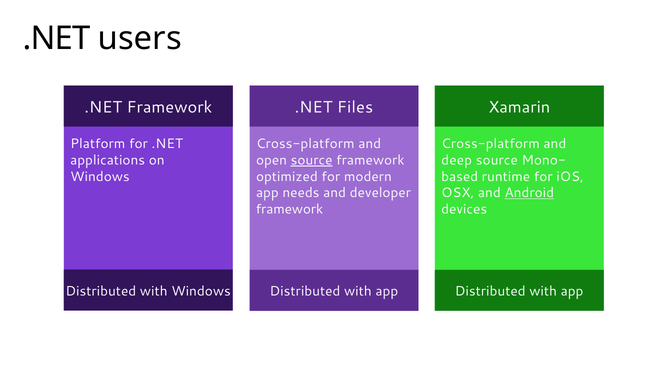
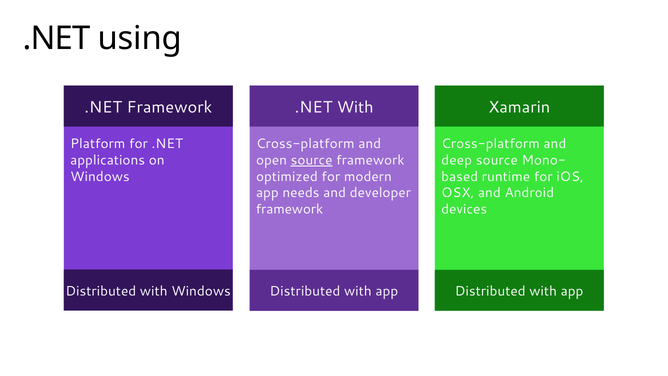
users: users -> using (140, 38)
.NET Files: Files -> With (355, 107)
Android underline: present -> none (529, 193)
